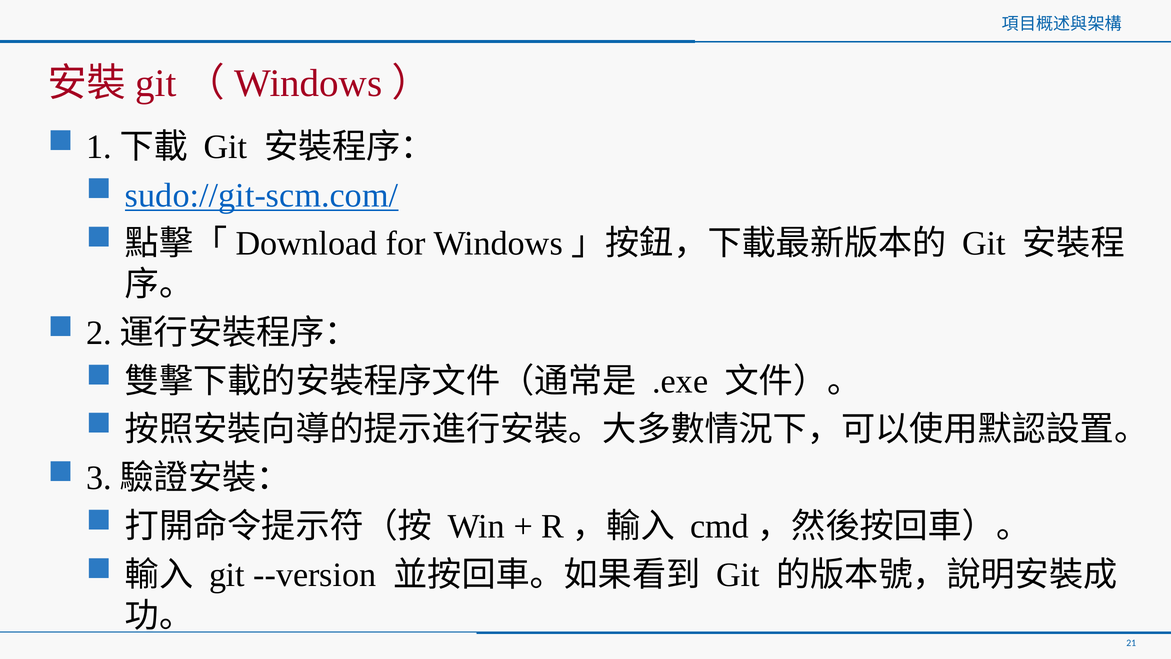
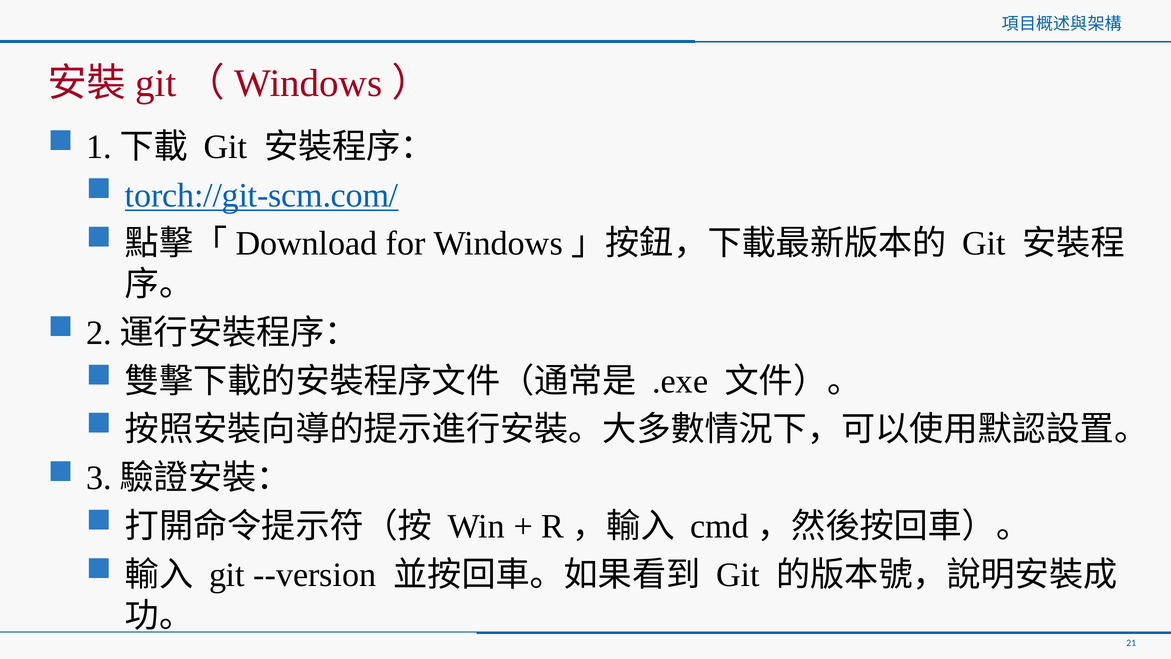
sudo://git-scm.com/: sudo://git-scm.com/ -> torch://git-scm.com/ (262, 195)
